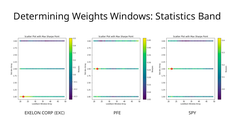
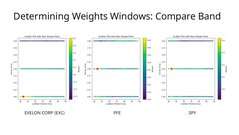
Statistics: Statistics -> Compare (176, 16)
